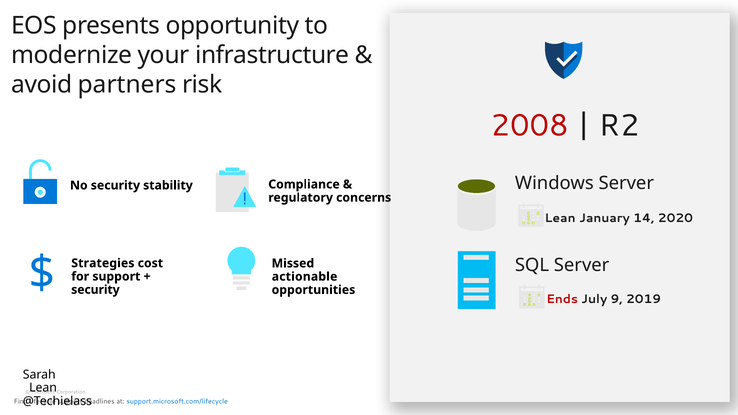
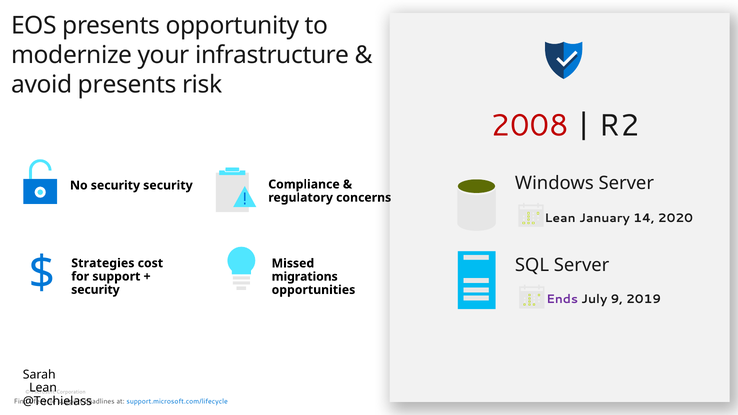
avoid partners: partners -> presents (127, 84)
security stability: stability -> security (168, 185)
actionable: actionable -> migrations (305, 277)
Ends colour: red -> purple (562, 300)
